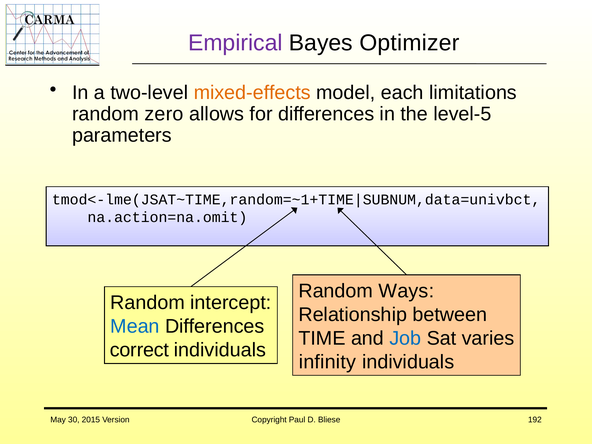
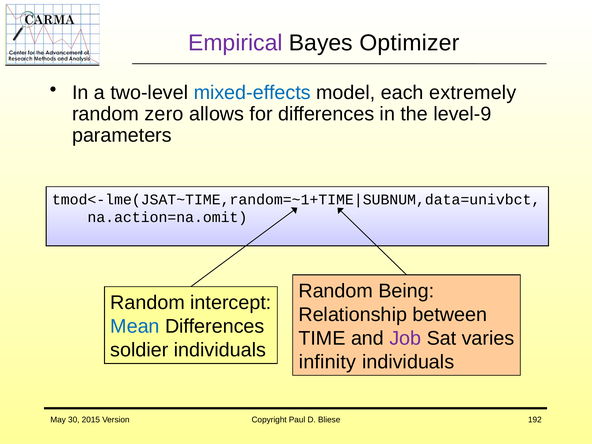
mixed-effects colour: orange -> blue (252, 93)
limitations: limitations -> extremely (473, 93)
level-5: level-5 -> level-9 (462, 114)
Ways: Ways -> Being (406, 291)
Job colour: blue -> purple (405, 338)
correct: correct -> soldier (139, 350)
